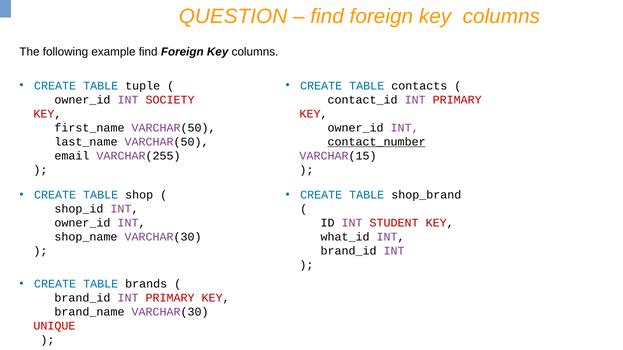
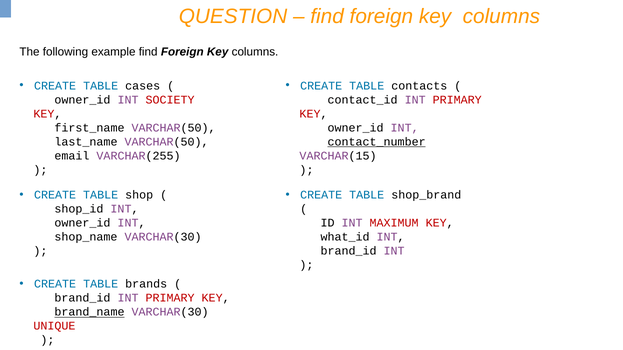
tuple: tuple -> cases (143, 86)
STUDENT: STUDENT -> MAXIMUM (394, 223)
brand_name underline: none -> present (89, 313)
